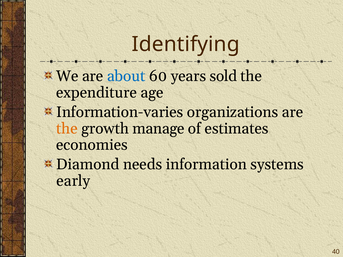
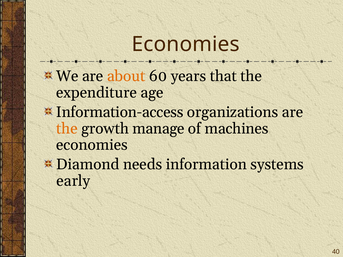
Identifying: Identifying -> Economies (186, 44)
about colour: blue -> orange (126, 76)
sold: sold -> that (223, 76)
Information-varies: Information-varies -> Information-access (120, 112)
estimates: estimates -> machines (237, 129)
